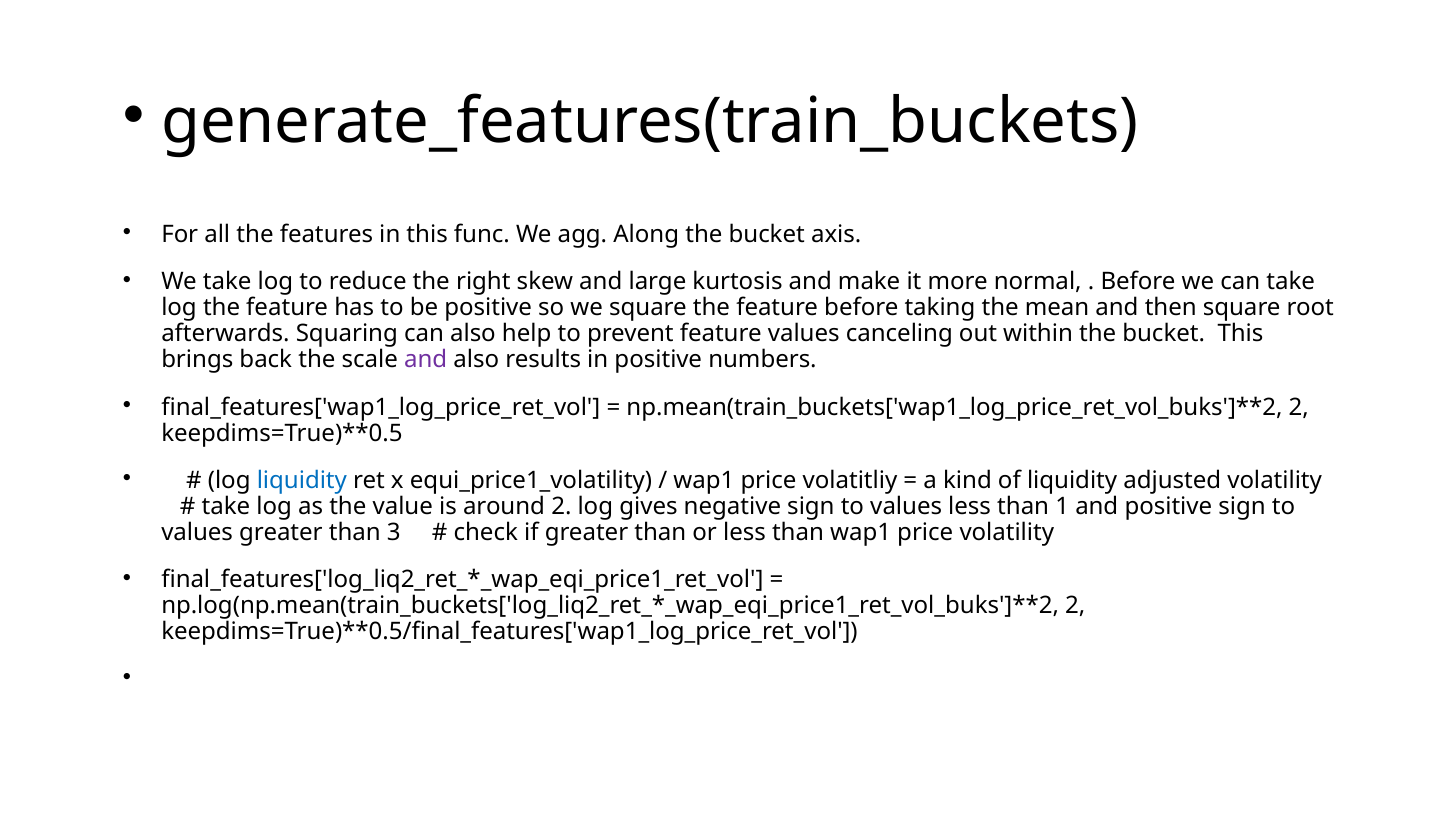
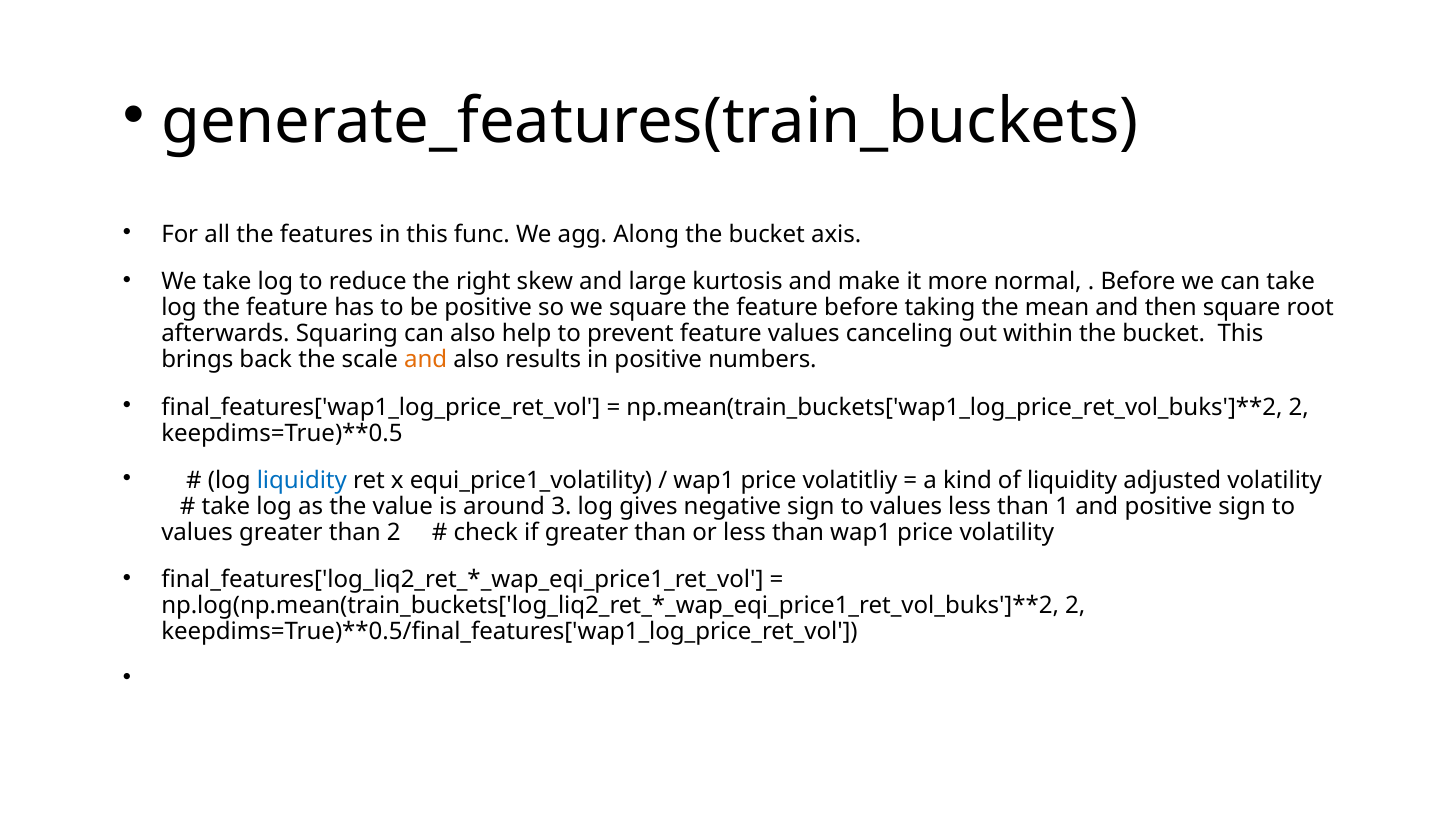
and colour: purple -> orange (426, 360)
around 2: 2 -> 3 (561, 507)
than 3: 3 -> 2 (394, 533)
